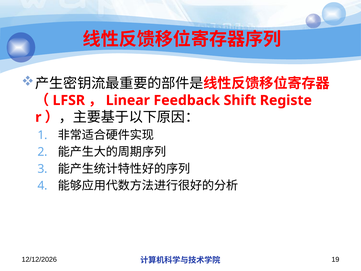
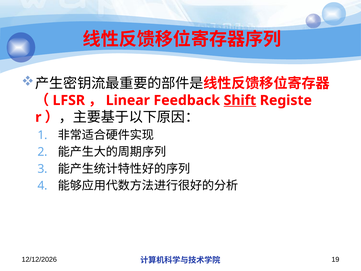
Shift underline: none -> present (240, 100)
